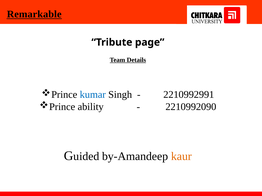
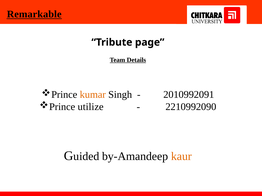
kumar colour: blue -> orange (93, 95)
2210992991: 2210992991 -> 2010992091 (189, 95)
ability: ability -> utilize (91, 107)
